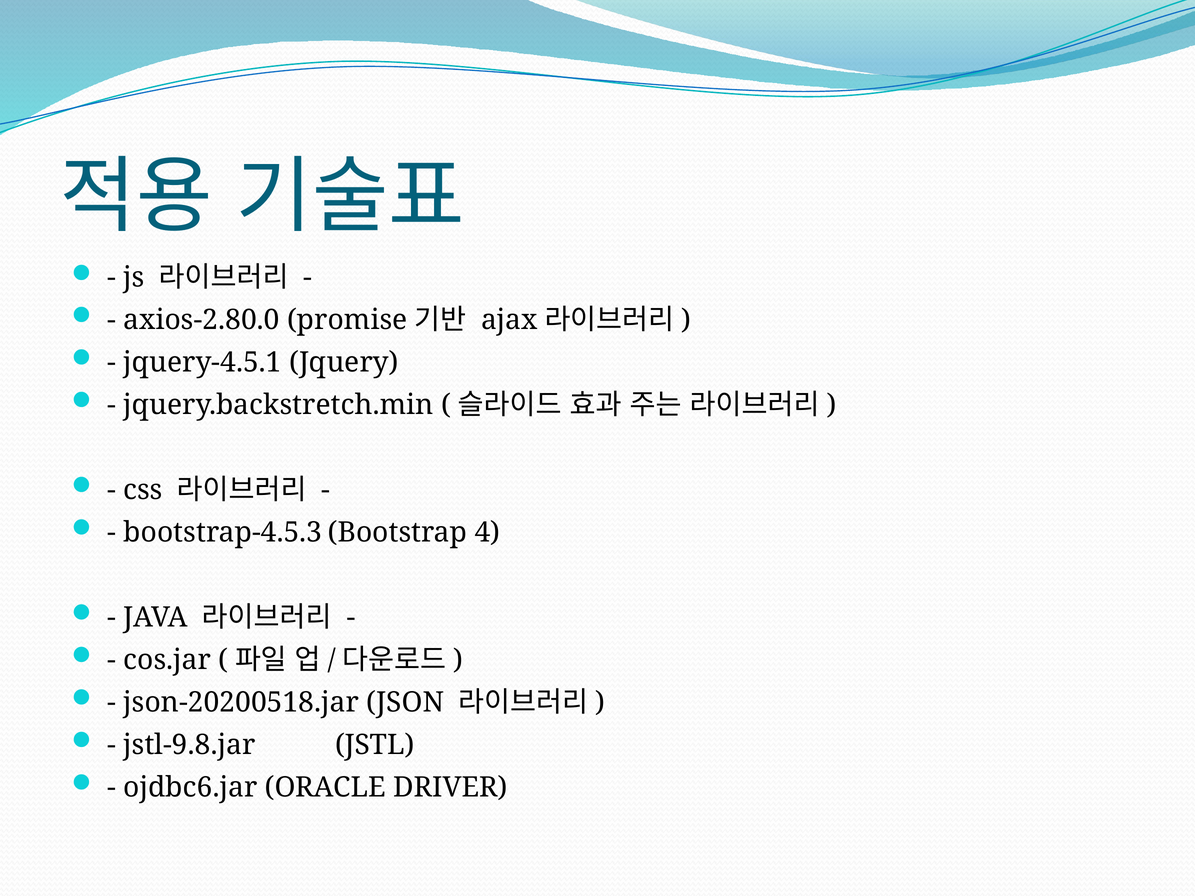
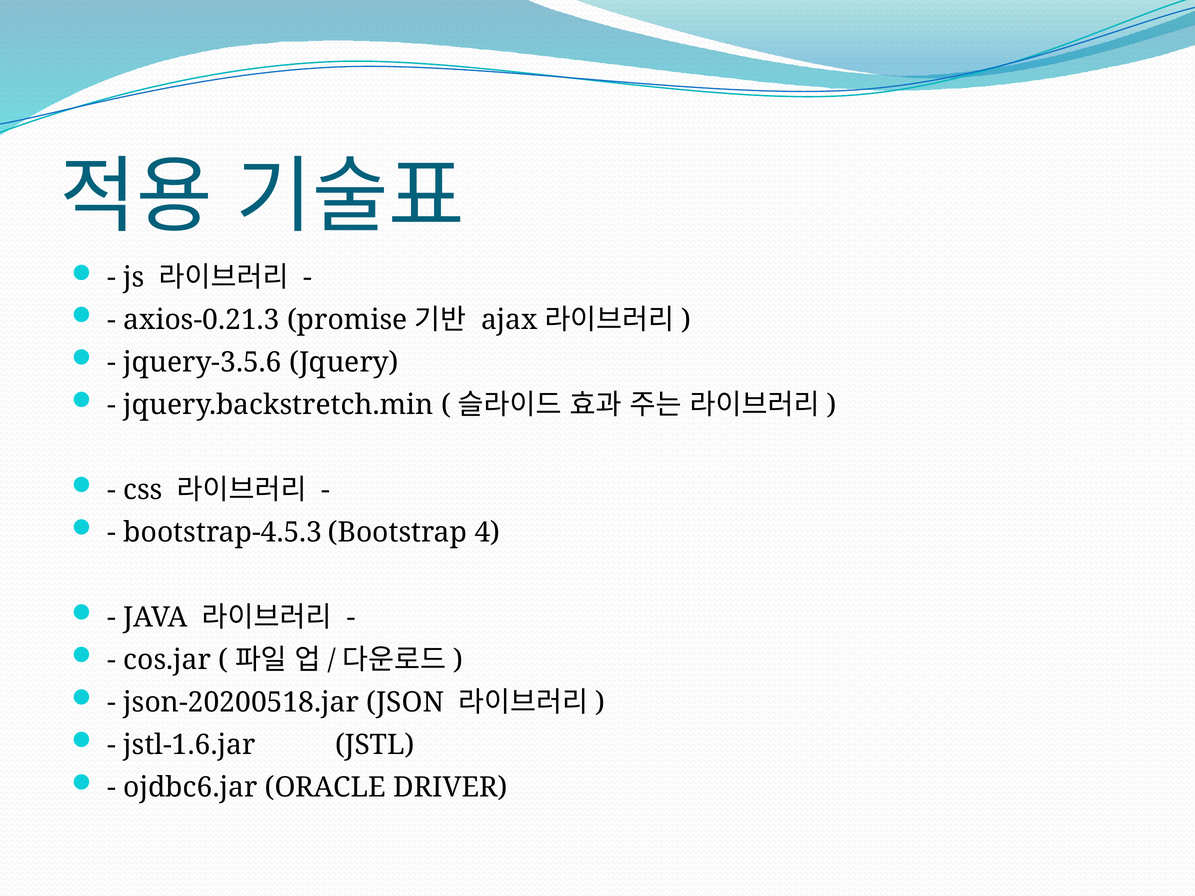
axios-2.80.0: axios-2.80.0 -> axios-0.21.3 (202, 320)
jquery-4.5.1: jquery-4.5.1 -> jquery-3.5.6 (203, 363)
jstl-9.8.jar: jstl-9.8.jar -> jstl-1.6.jar (189, 745)
